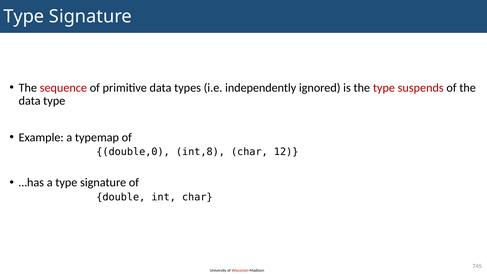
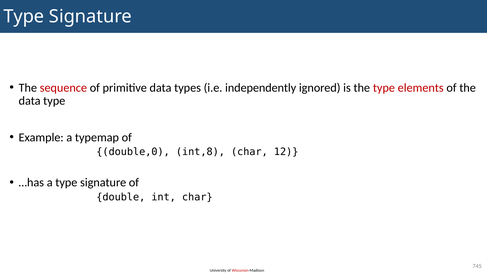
suspends: suspends -> elements (421, 88)
